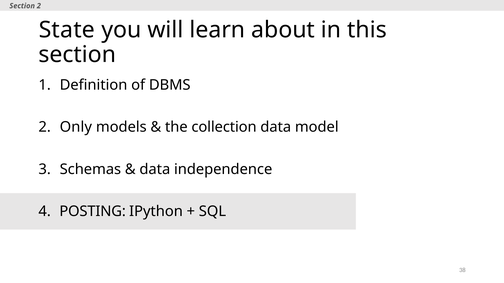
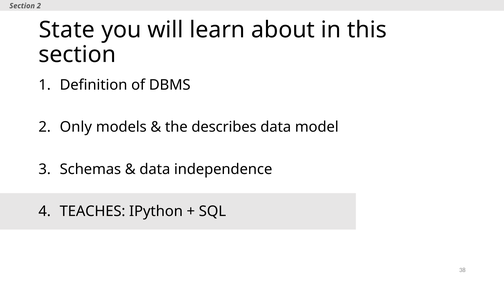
collection: collection -> describes (224, 127)
POSTING: POSTING -> TEACHES (93, 212)
